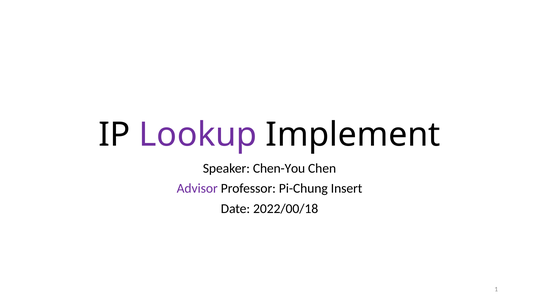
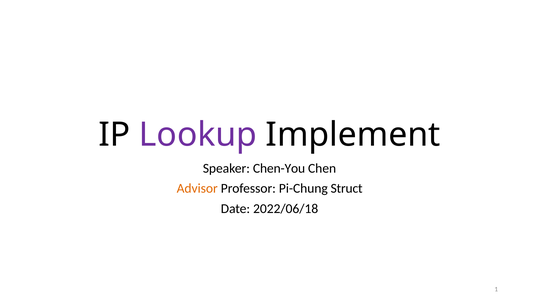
Advisor colour: purple -> orange (197, 189)
Insert: Insert -> Struct (347, 189)
2022/00/18: 2022/00/18 -> 2022/06/18 (286, 209)
